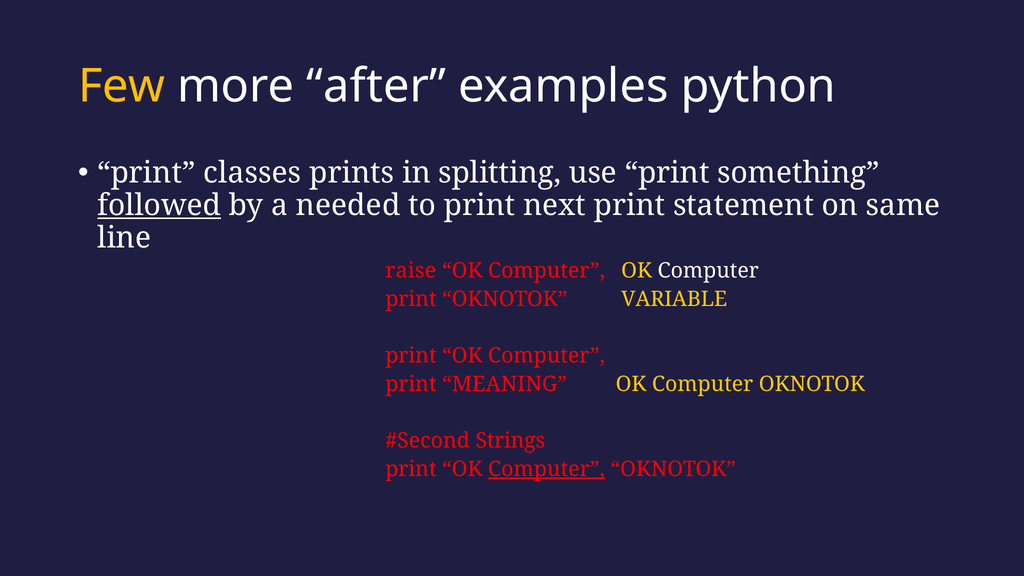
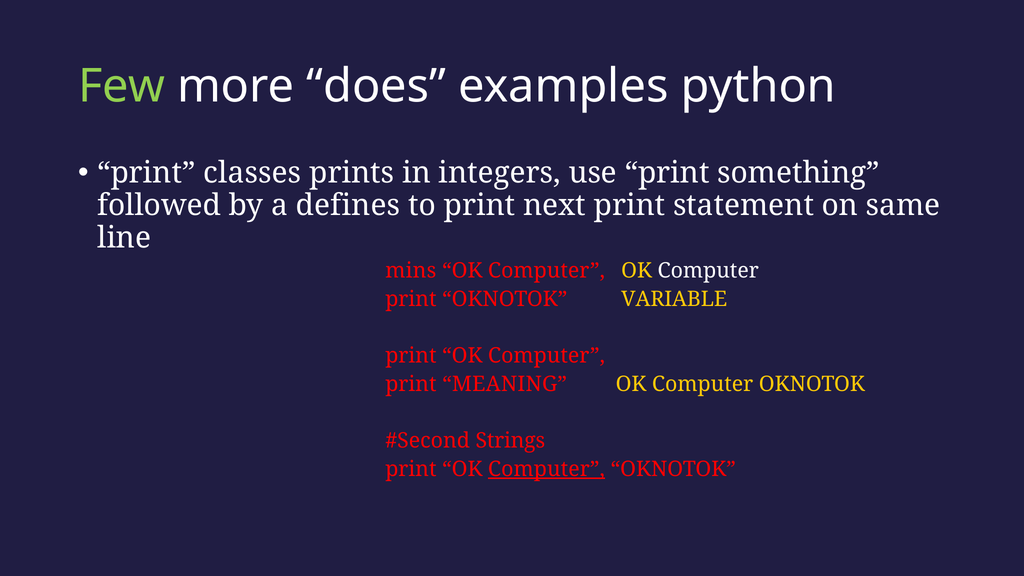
Few colour: yellow -> light green (122, 86)
after: after -> does (376, 86)
splitting: splitting -> integers (500, 173)
followed underline: present -> none (159, 205)
needed: needed -> defines (348, 205)
raise: raise -> mins (411, 271)
